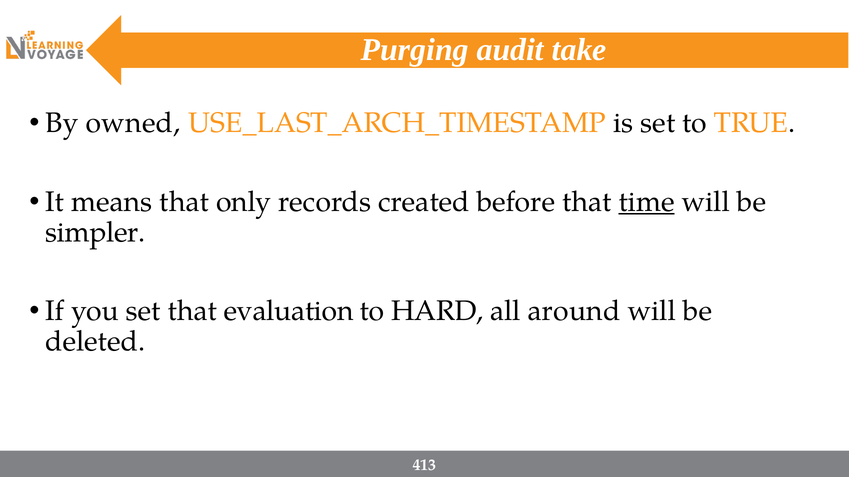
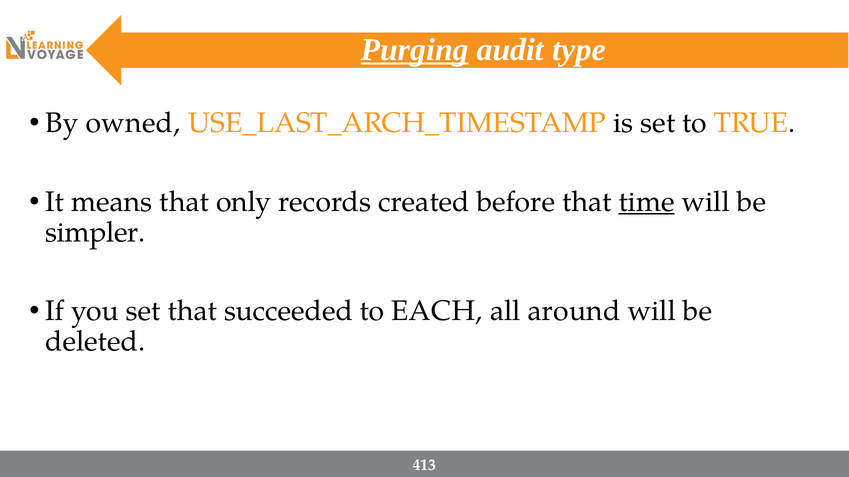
Purging underline: none -> present (415, 50)
take: take -> type (579, 50)
evaluation: evaluation -> succeeded (288, 311)
HARD: HARD -> EACH (437, 311)
